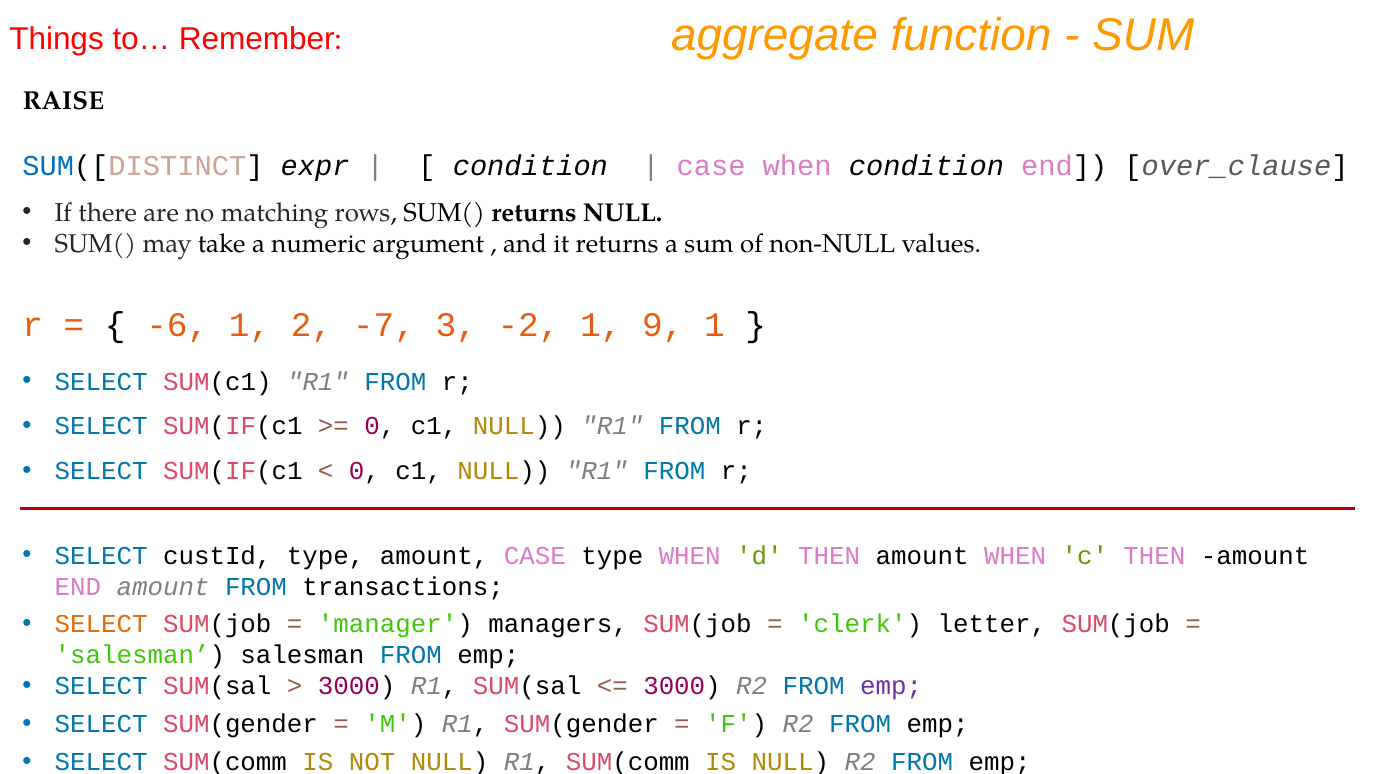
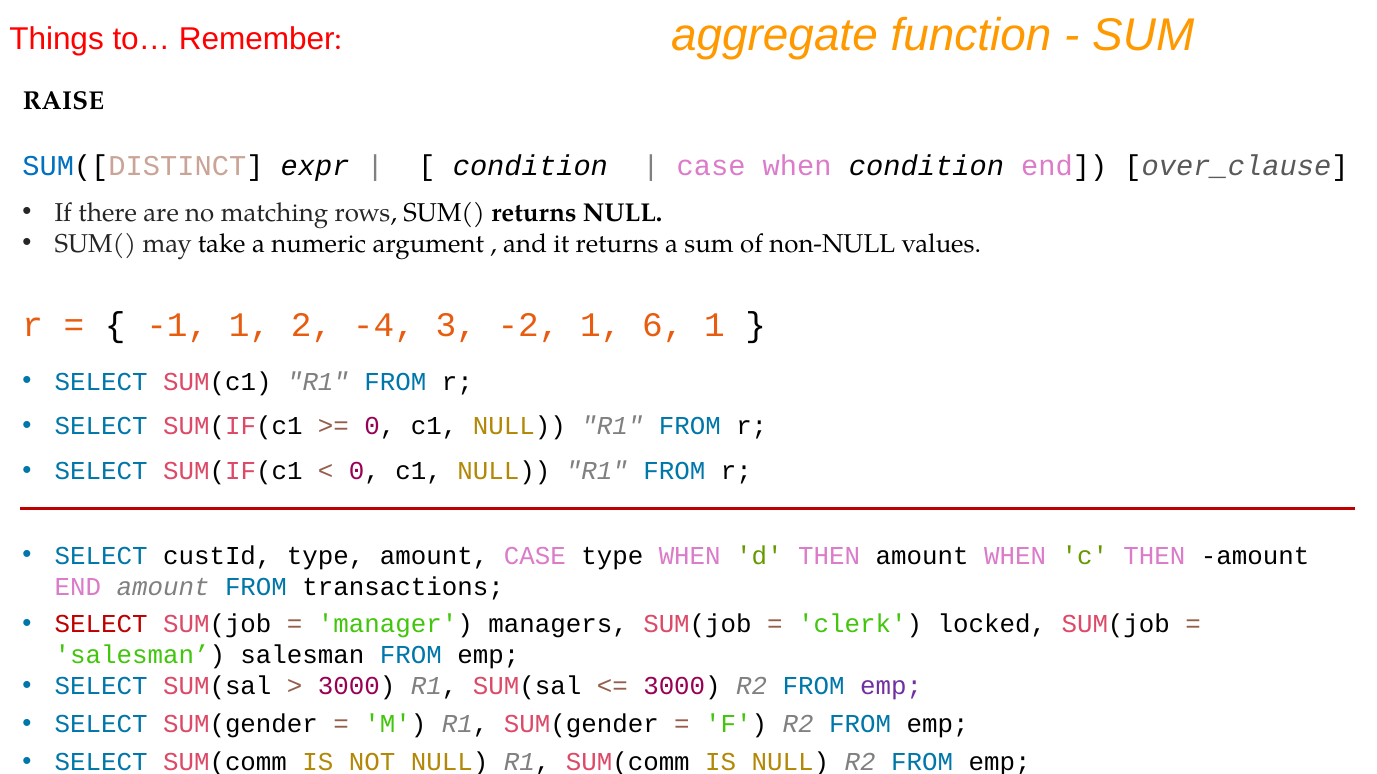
-6: -6 -> -1 (177, 326)
-7: -7 -> -4 (384, 326)
9: 9 -> 6 (663, 326)
SELECT colour: orange -> red (101, 625)
letter: letter -> locked (992, 625)
